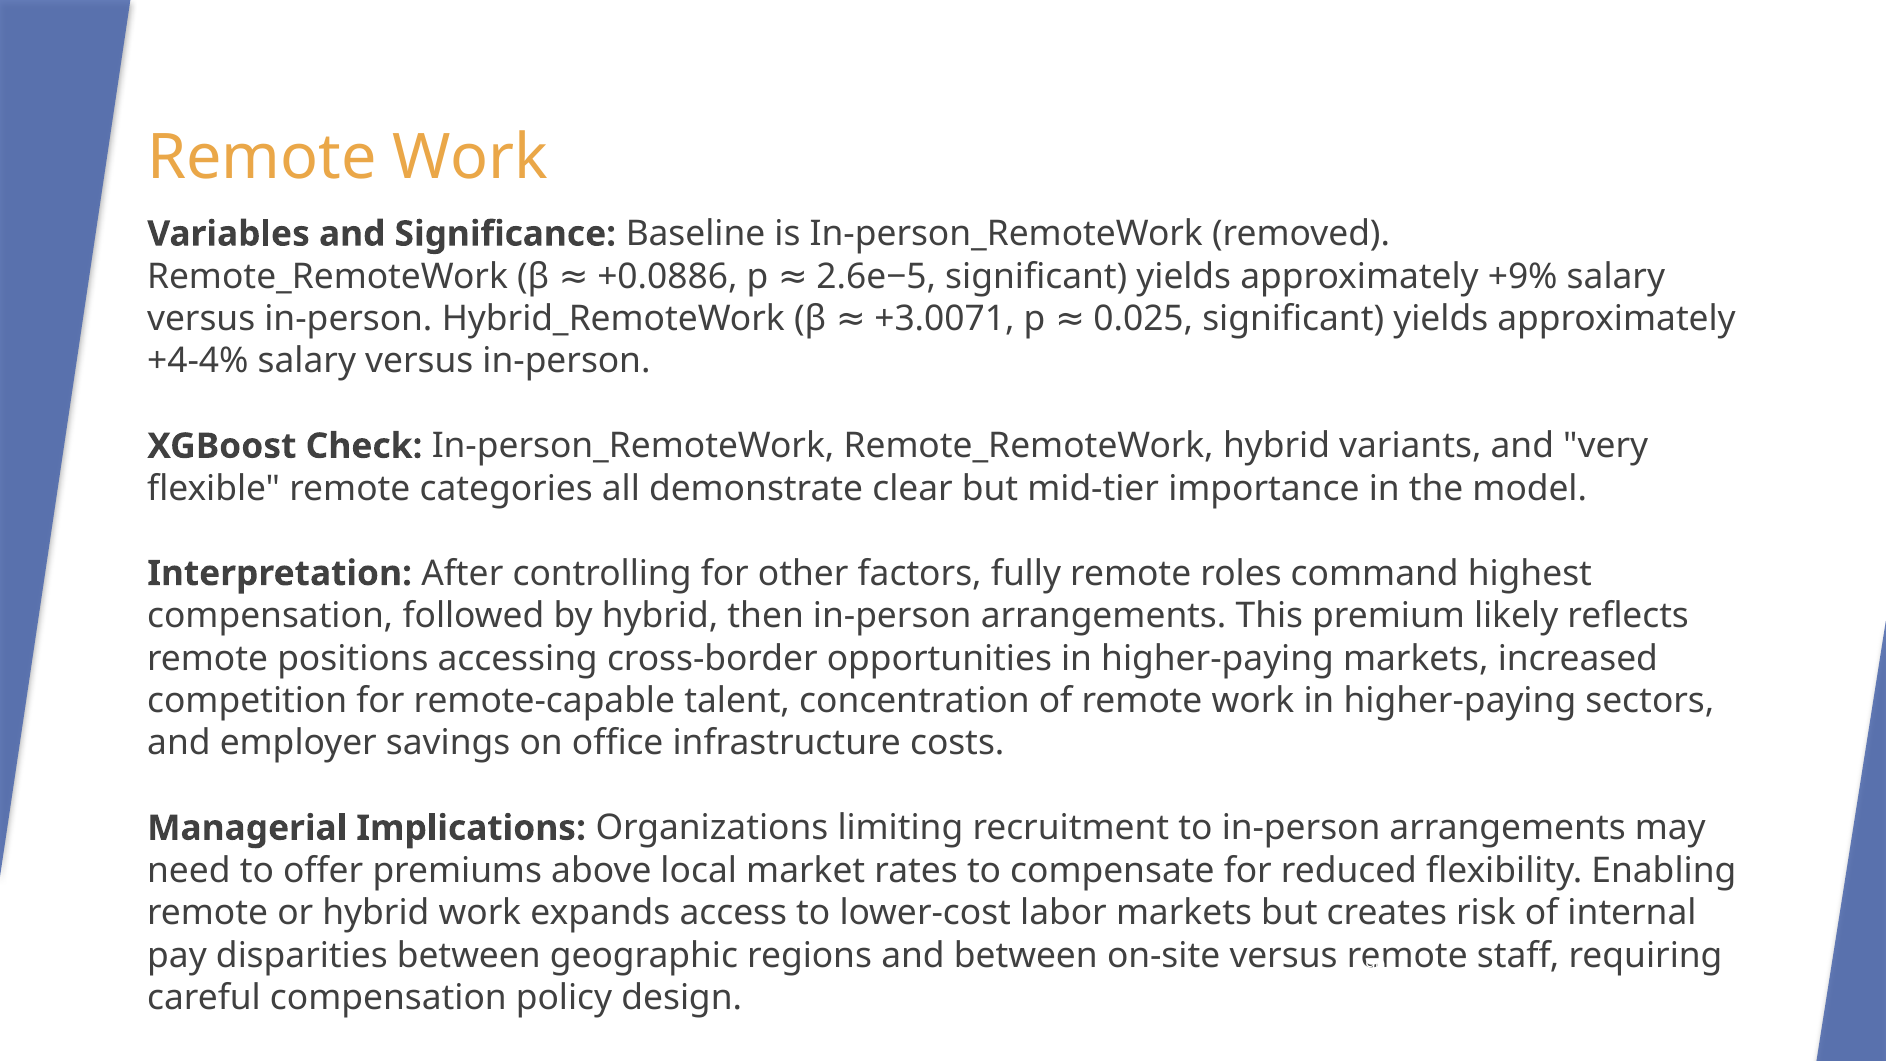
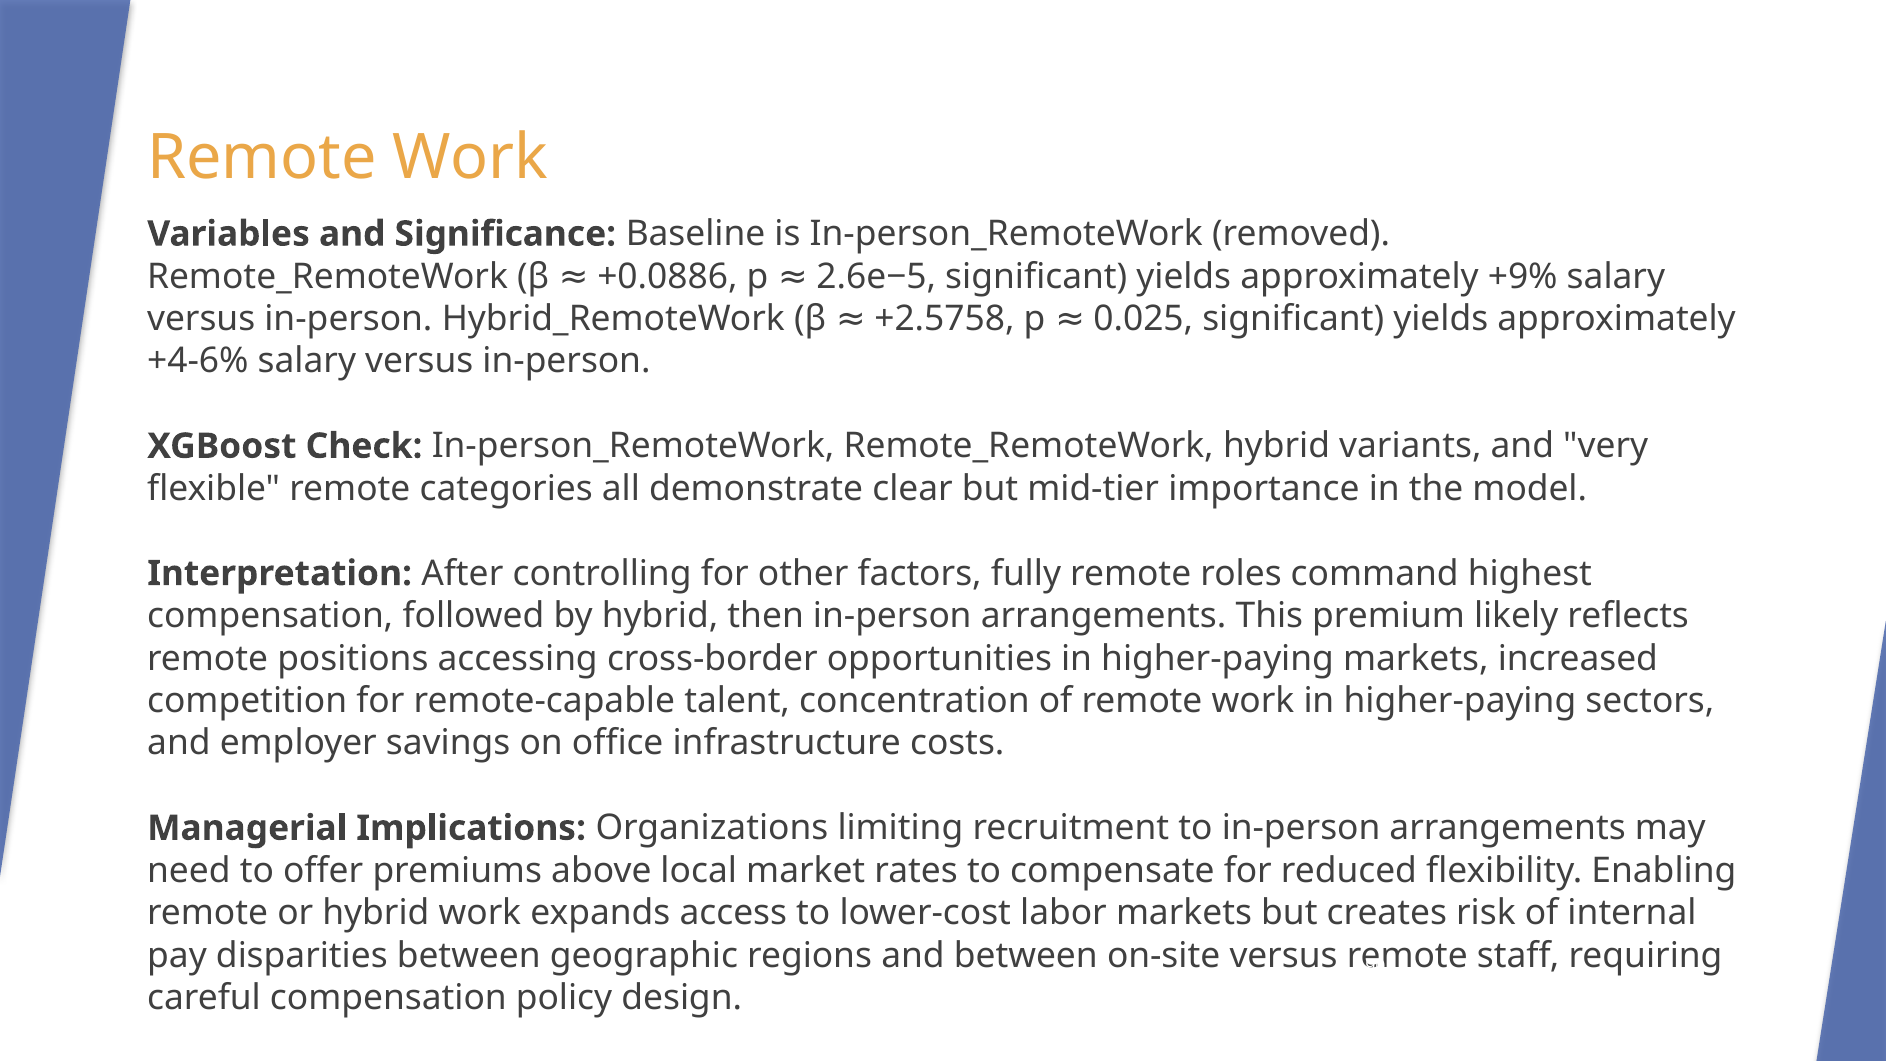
+3.0071: +3.0071 -> +2.5758 (944, 319)
+4-4%: +4-4% -> +4-6% (198, 361)
